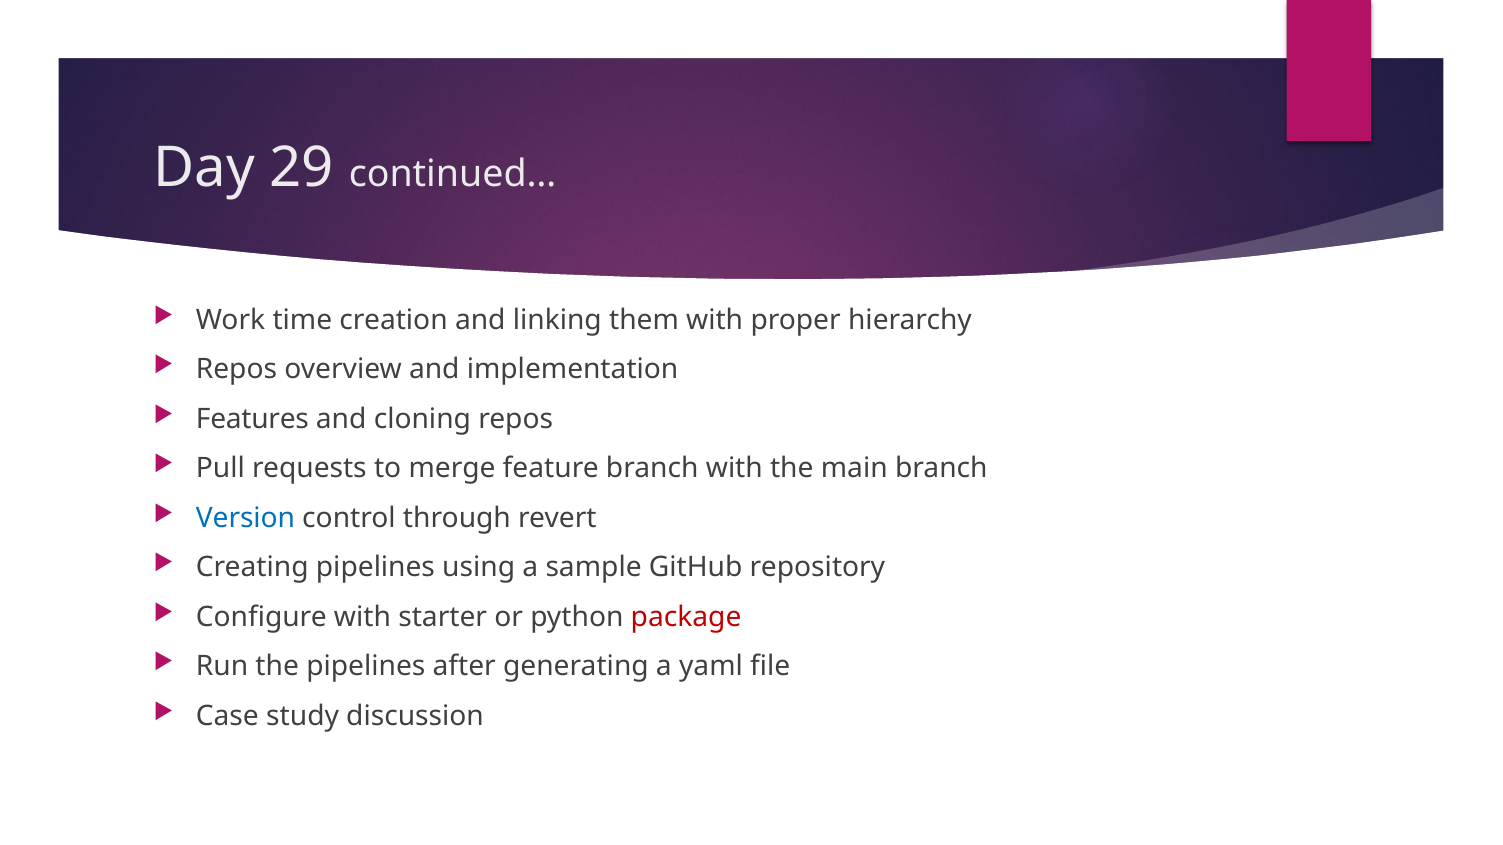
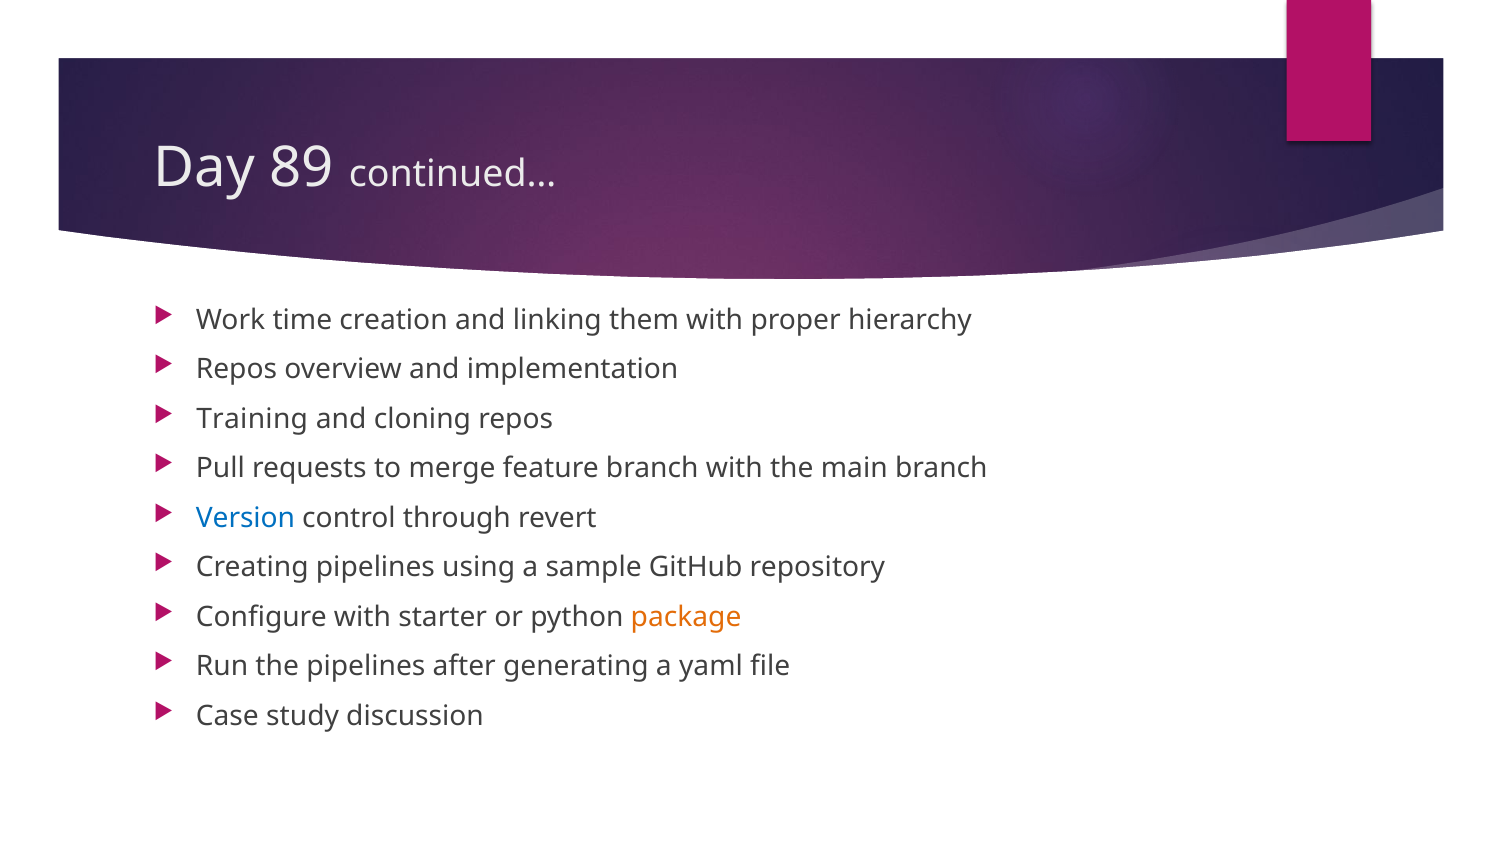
29: 29 -> 89 (302, 168)
Features: Features -> Training (252, 419)
package colour: red -> orange (686, 617)
